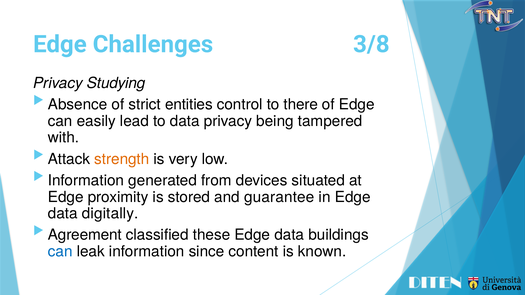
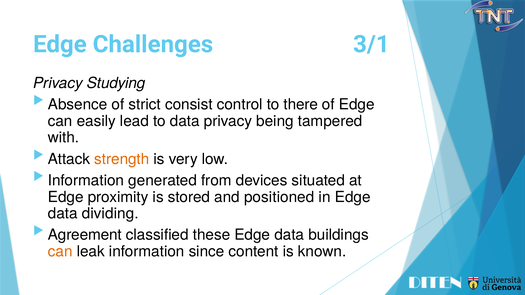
3/8: 3/8 -> 3/1 (371, 44)
entities: entities -> consist (189, 105)
guarantee: guarantee -> positioned (279, 197)
digitally: digitally -> dividing (110, 214)
can colour: blue -> orange (60, 252)
